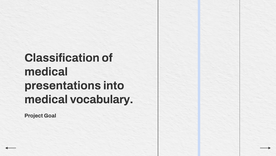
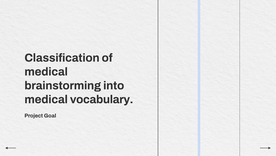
presentations: presentations -> brainstorming (63, 85)
